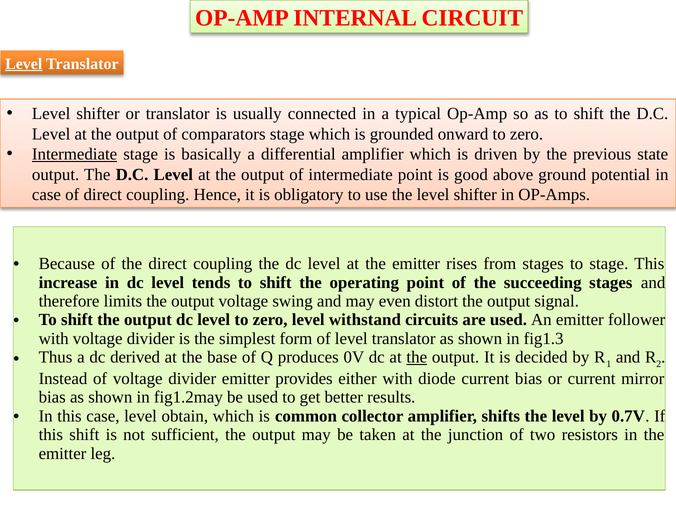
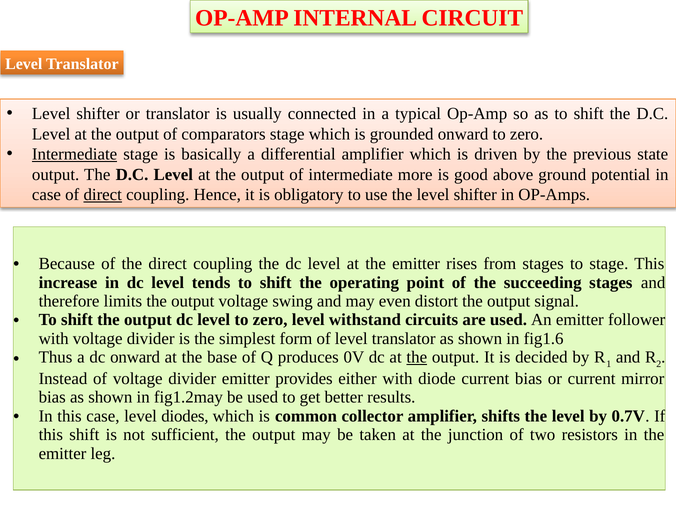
Level underline: present -> none (24, 64)
intermediate point: point -> more (415, 175)
direct underline: none -> present (103, 195)
fig1.3: fig1.3 -> fig1.6 (544, 339)
dc derived: derived -> onward (135, 357)
obtain: obtain -> diodes (185, 416)
